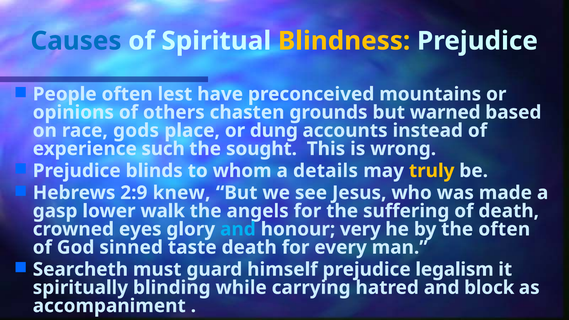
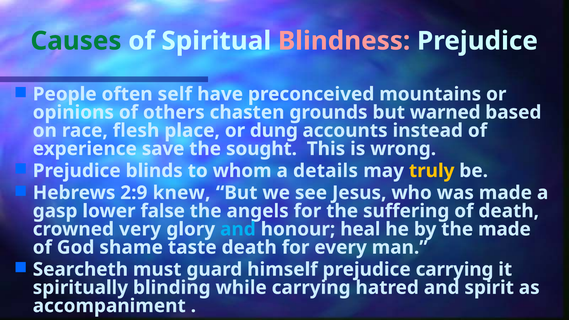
Causes colour: blue -> green (76, 41)
Blindness colour: yellow -> pink (344, 41)
lest: lest -> self (175, 94)
gods: gods -> flesh (136, 131)
such: such -> save (163, 149)
walk: walk -> false (163, 211)
eyes: eyes -> very (140, 229)
very: very -> heal (360, 229)
the often: often -> made (504, 229)
sinned: sinned -> shame (131, 247)
prejudice legalism: legalism -> carrying (455, 269)
block: block -> spirit (489, 288)
